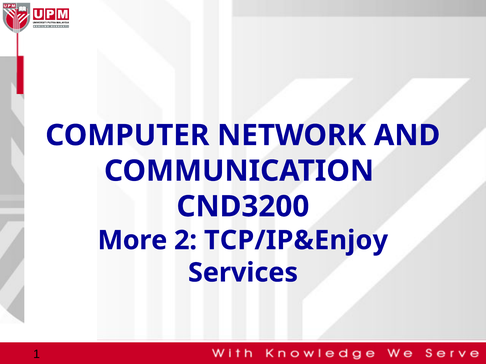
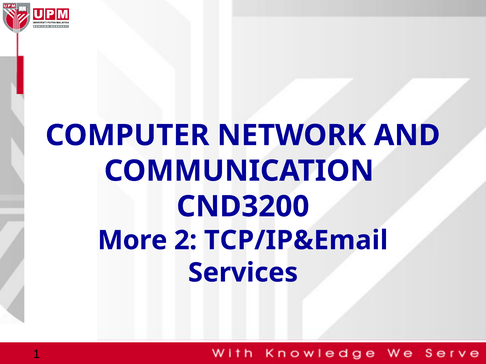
TCP/IP&Enjoy: TCP/IP&Enjoy -> TCP/IP&Email (296, 241)
